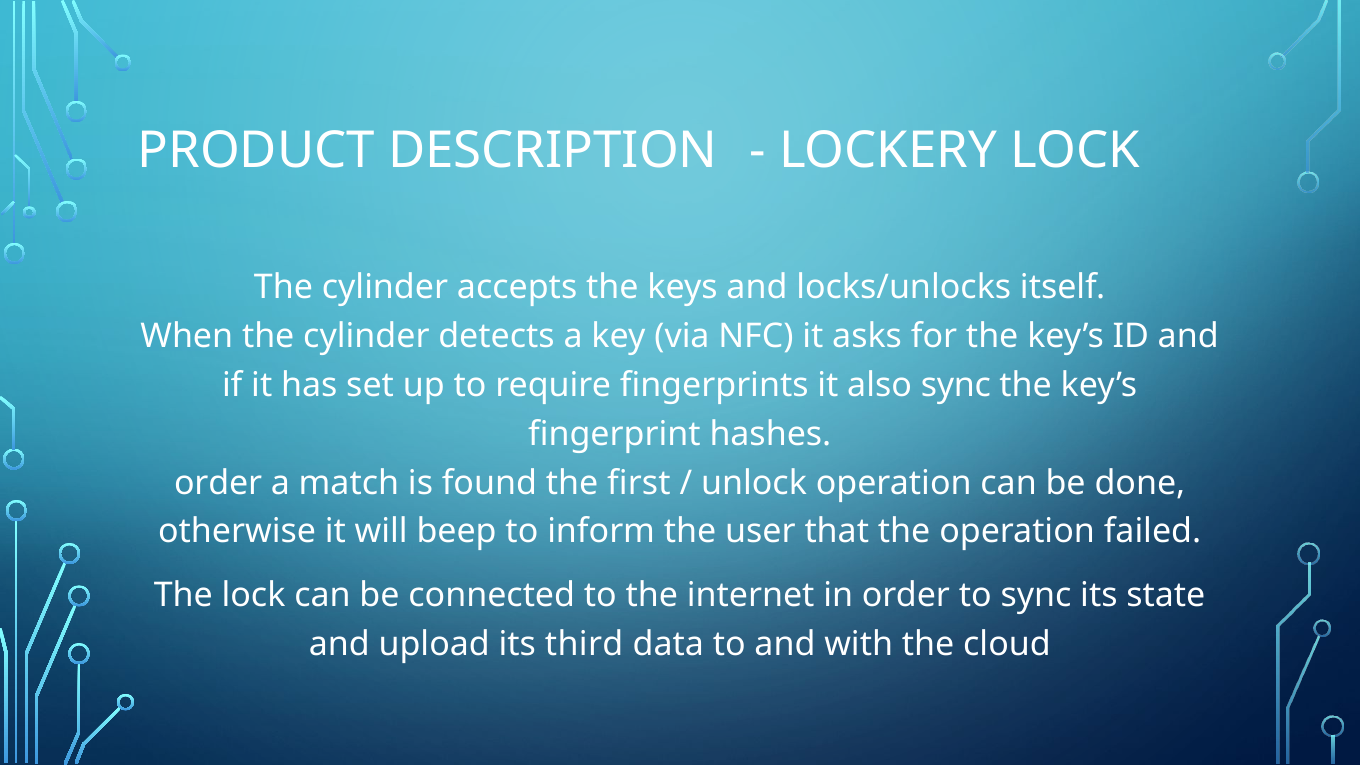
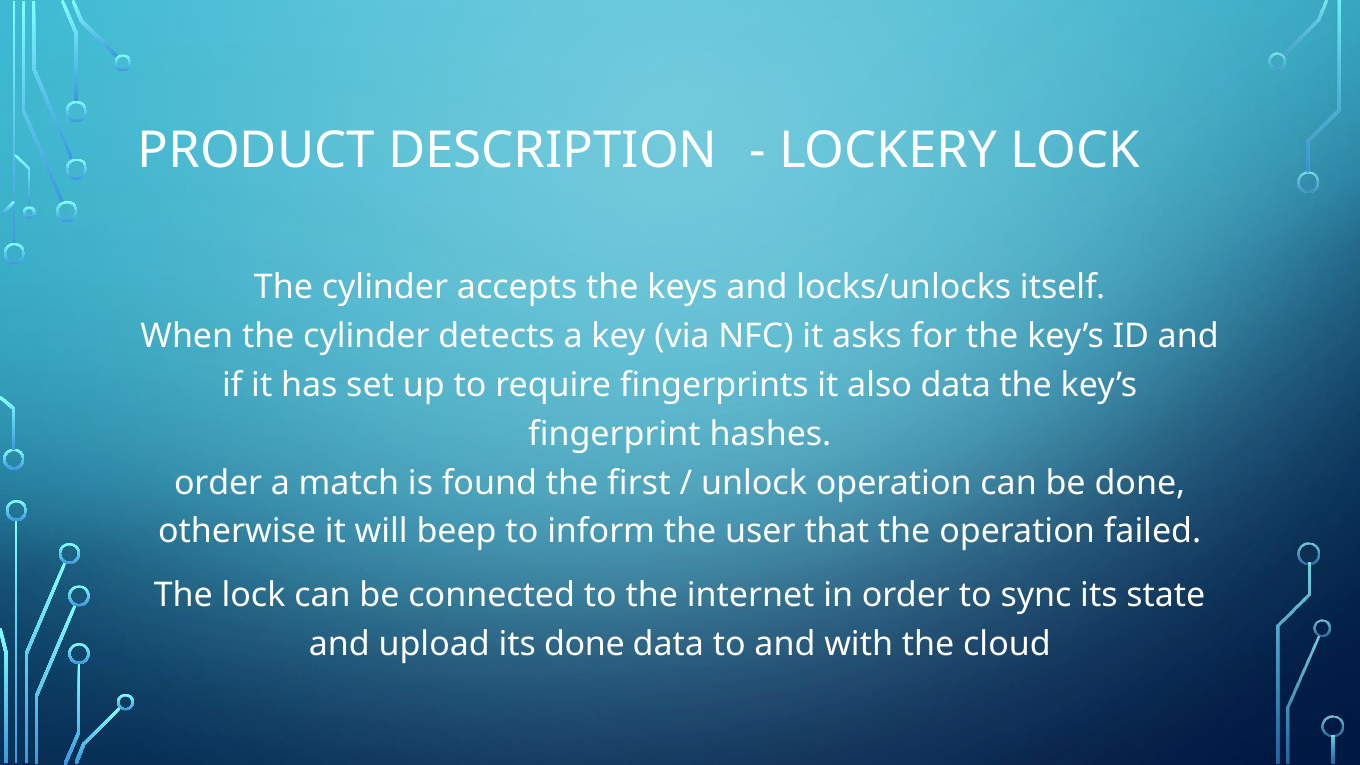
also sync: sync -> data (956, 385)
its third: third -> done (584, 644)
